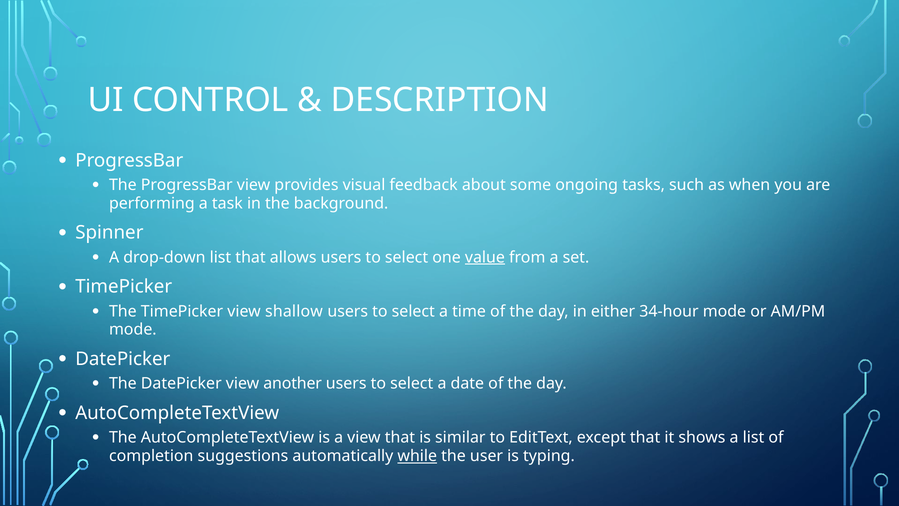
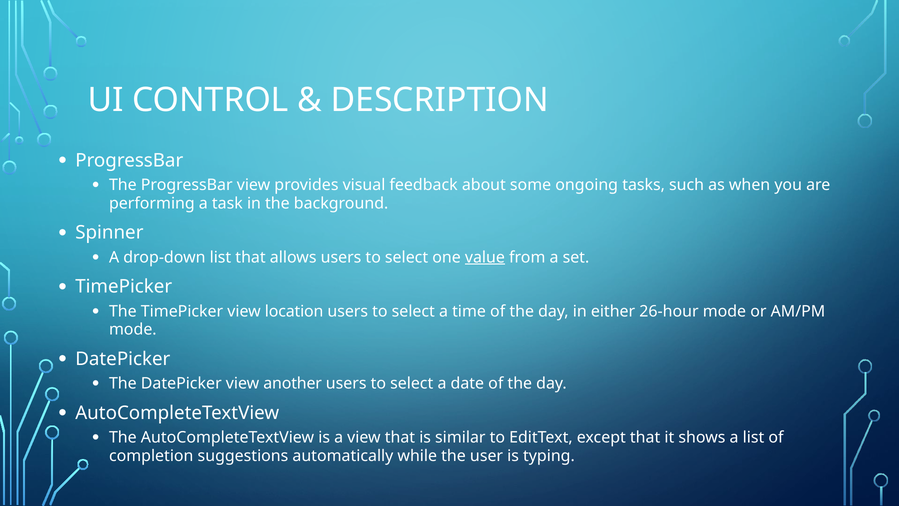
shallow: shallow -> location (294, 311)
34-hour: 34-hour -> 26-hour (669, 311)
while underline: present -> none (417, 456)
